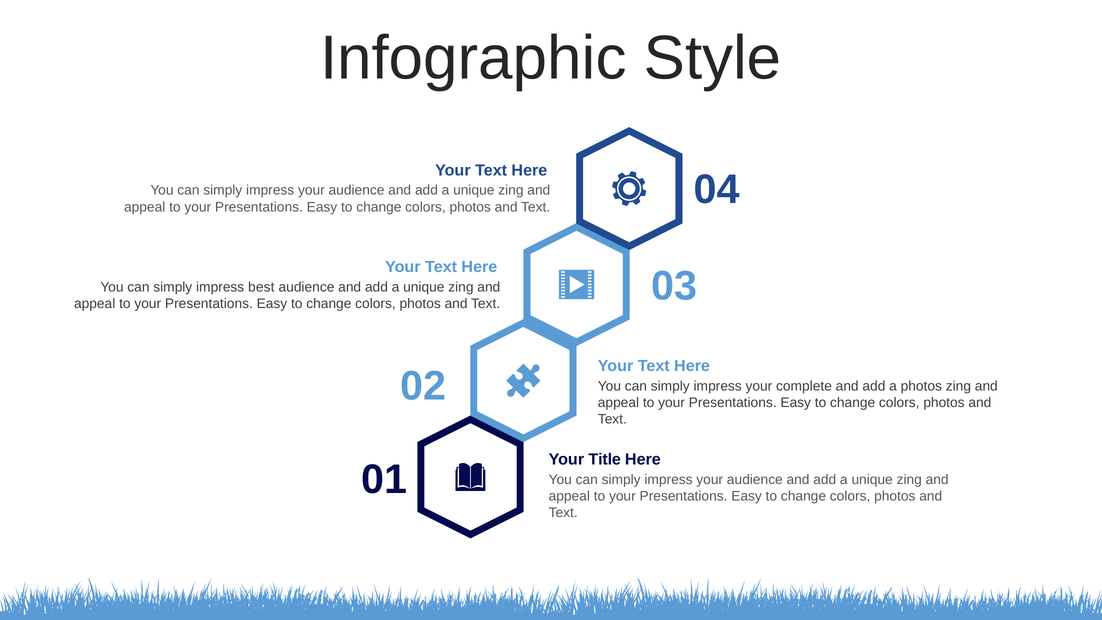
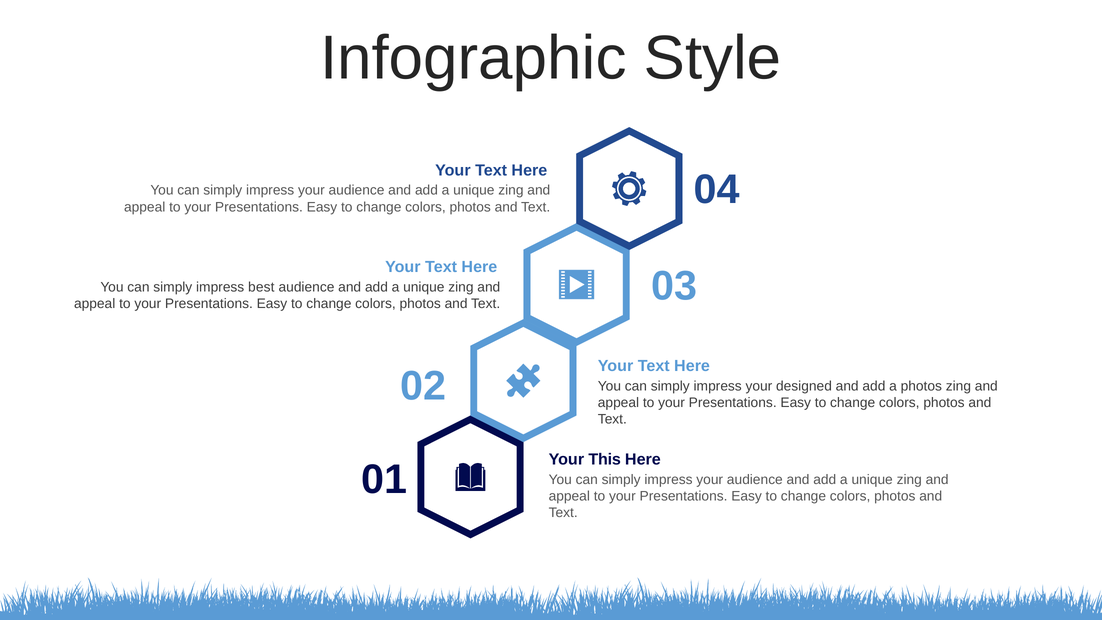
complete: complete -> designed (804, 386)
Title: Title -> This (605, 460)
